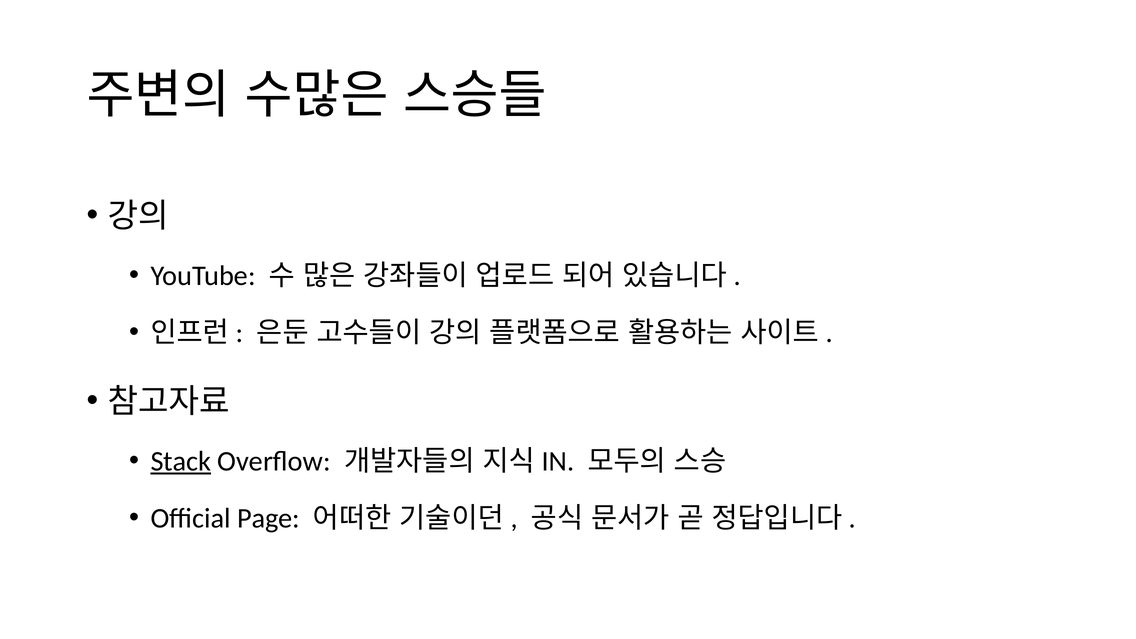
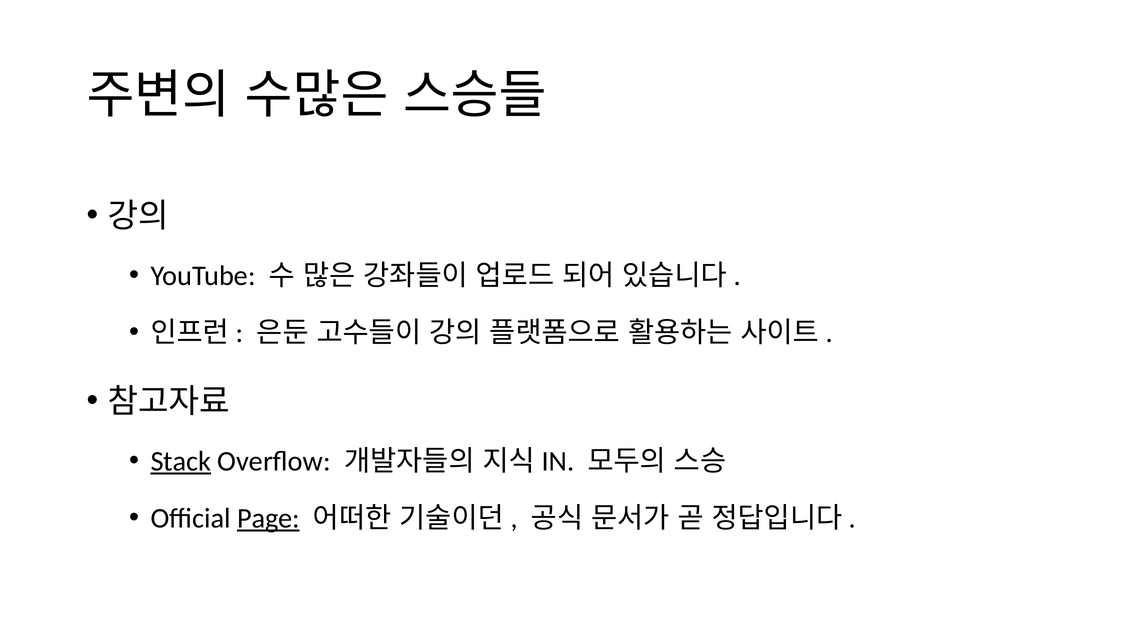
Page underline: none -> present (269, 518)
